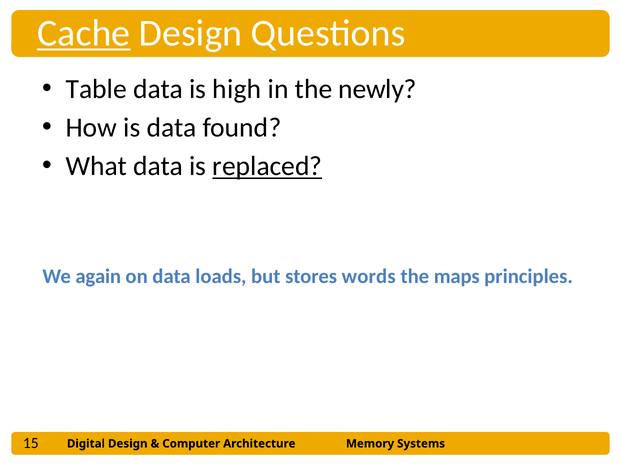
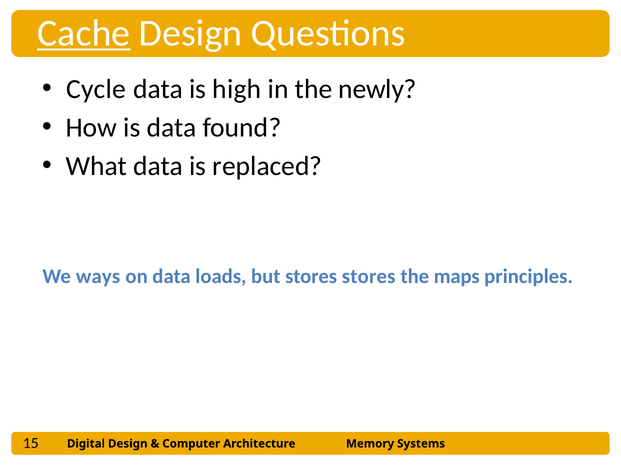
Table: Table -> Cycle (96, 89)
replaced underline: present -> none (267, 166)
again: again -> ways (98, 276)
stores words: words -> stores (369, 276)
